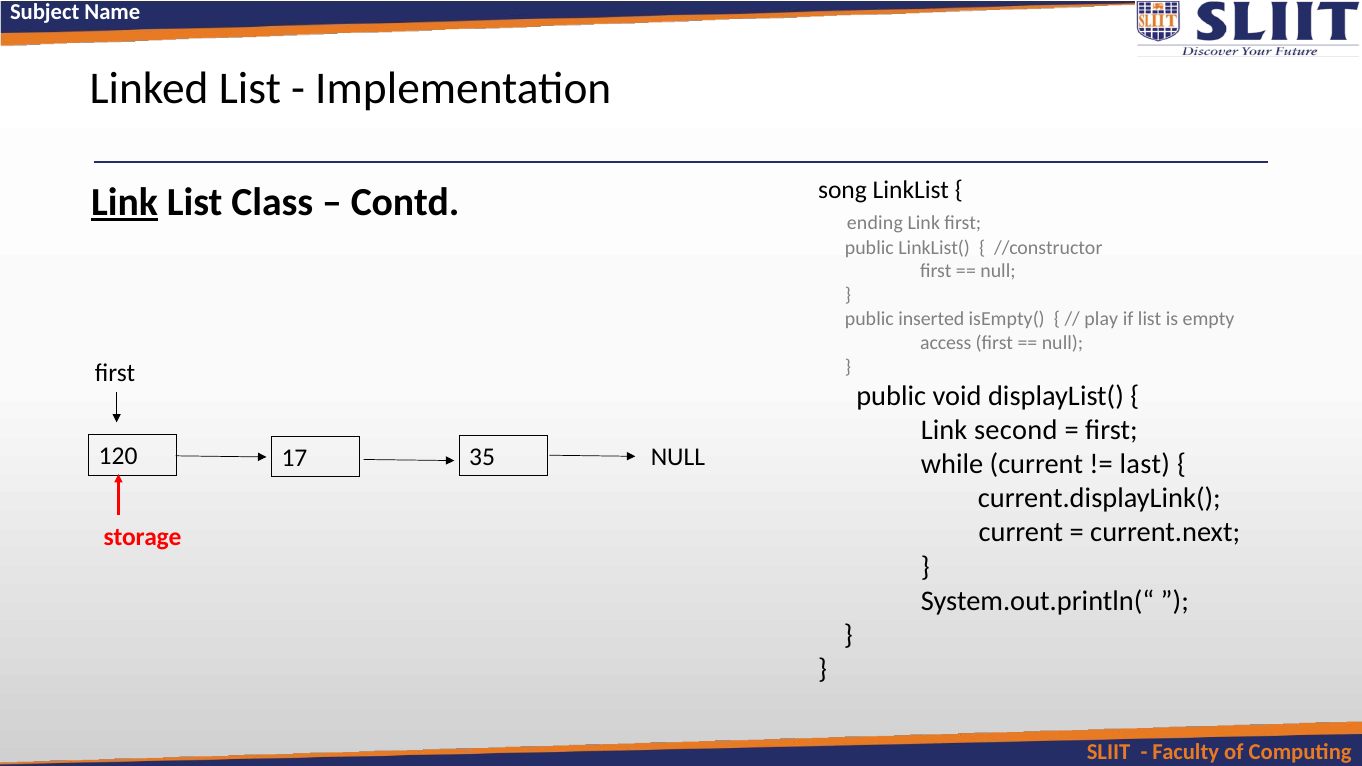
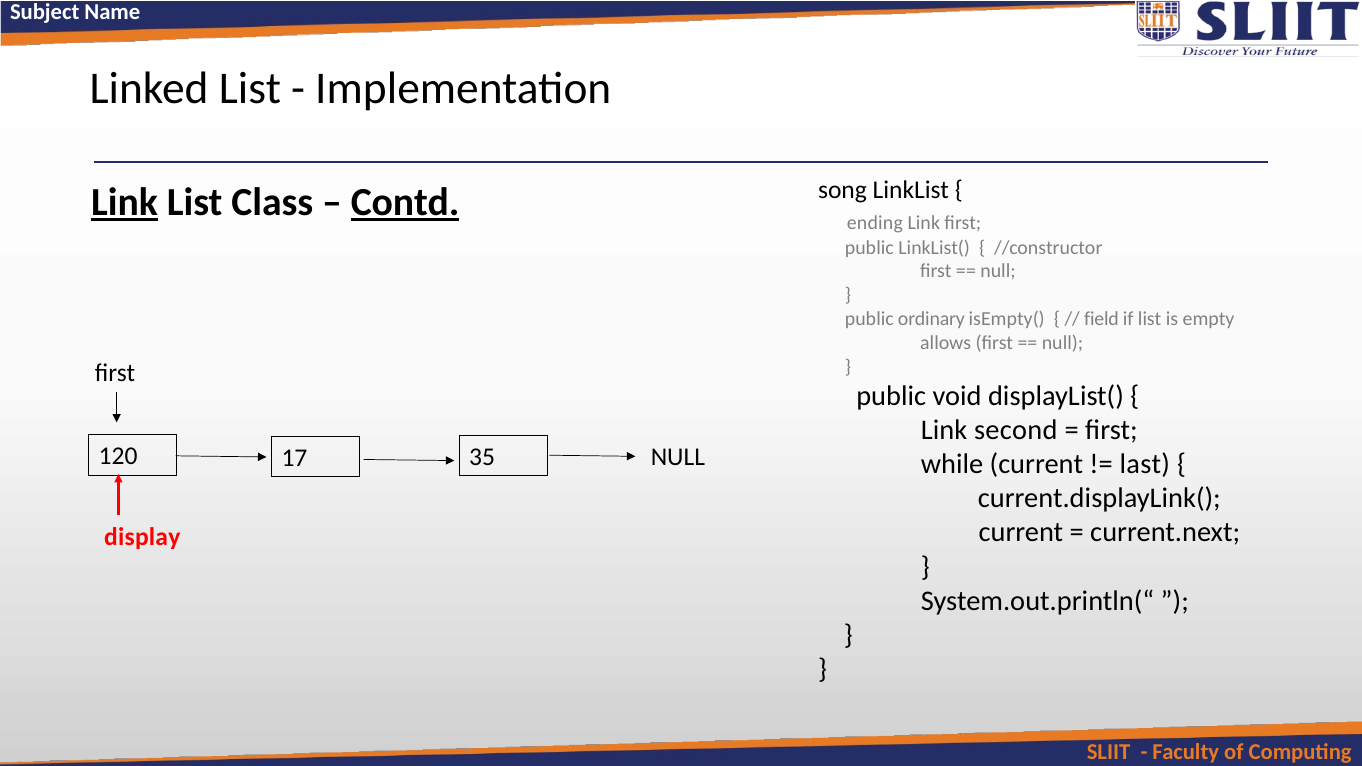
Contd underline: none -> present (405, 202)
inserted: inserted -> ordinary (931, 319)
play: play -> field (1101, 319)
access: access -> allows (946, 343)
storage: storage -> display (142, 537)
